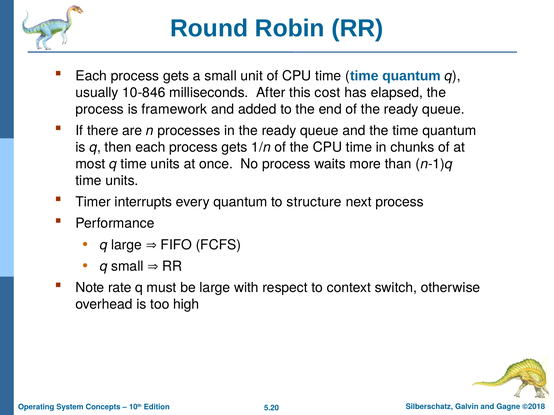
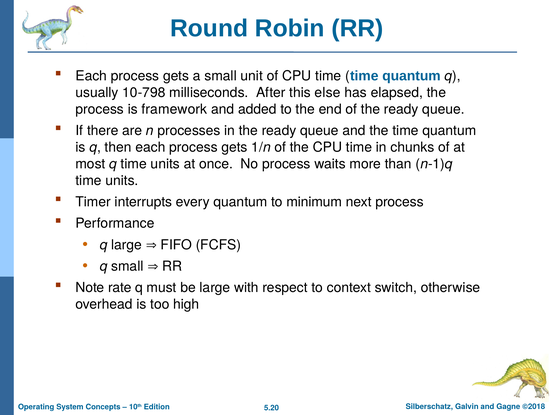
10-846: 10-846 -> 10-798 (144, 93)
cost: cost -> else (328, 93)
structure: structure -> minimum (314, 202)
